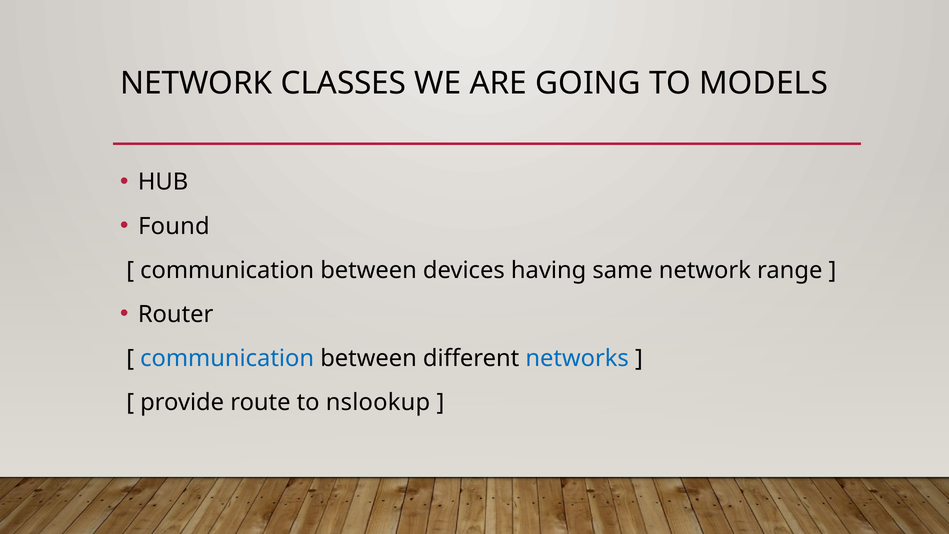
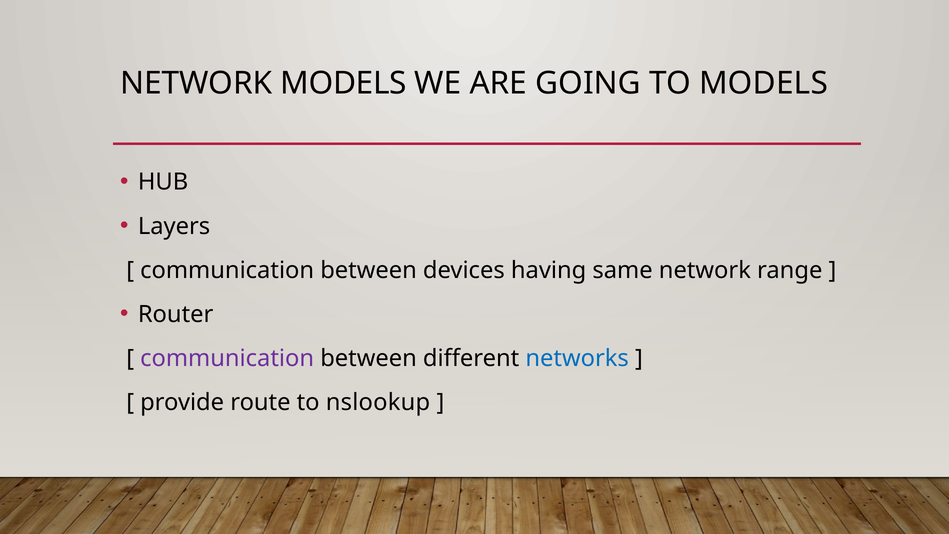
NETWORK CLASSES: CLASSES -> MODELS (344, 83)
Found: Found -> Layers (174, 226)
communication colour: blue -> purple (227, 358)
